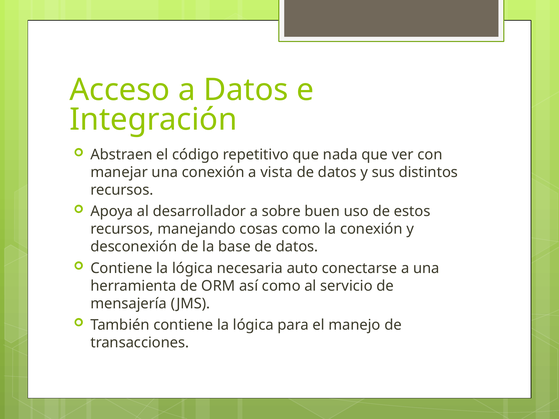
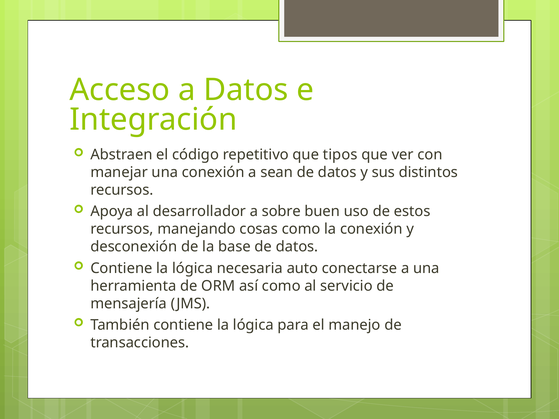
nada: nada -> tipos (340, 155)
vista: vista -> sean (277, 172)
